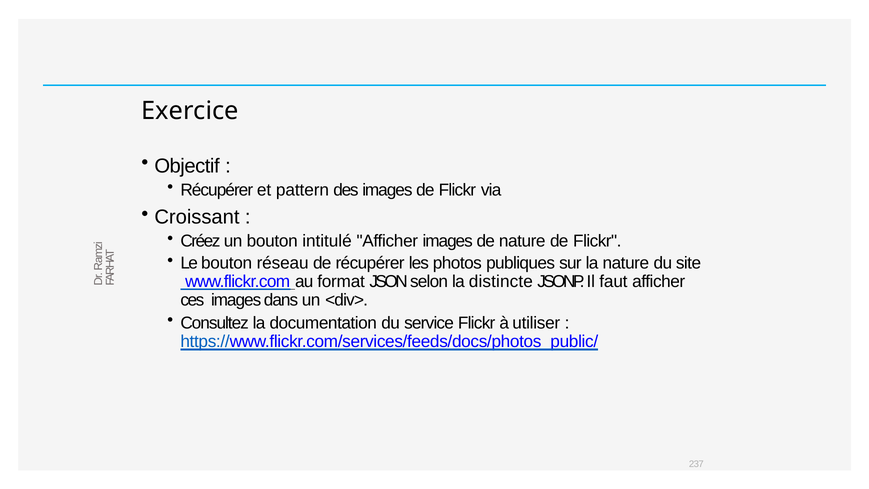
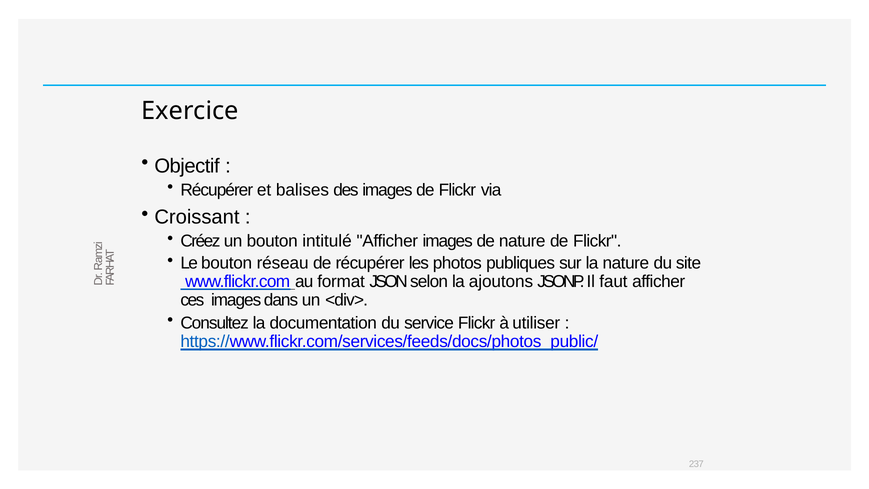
pattern: pattern -> balises (302, 190)
distincte: distincte -> ajoutons (501, 282)
